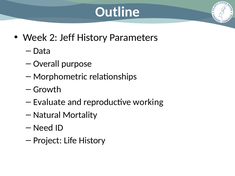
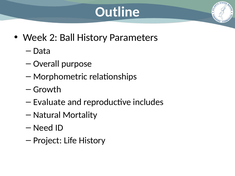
Jeff: Jeff -> Ball (67, 38)
working: working -> includes (148, 102)
